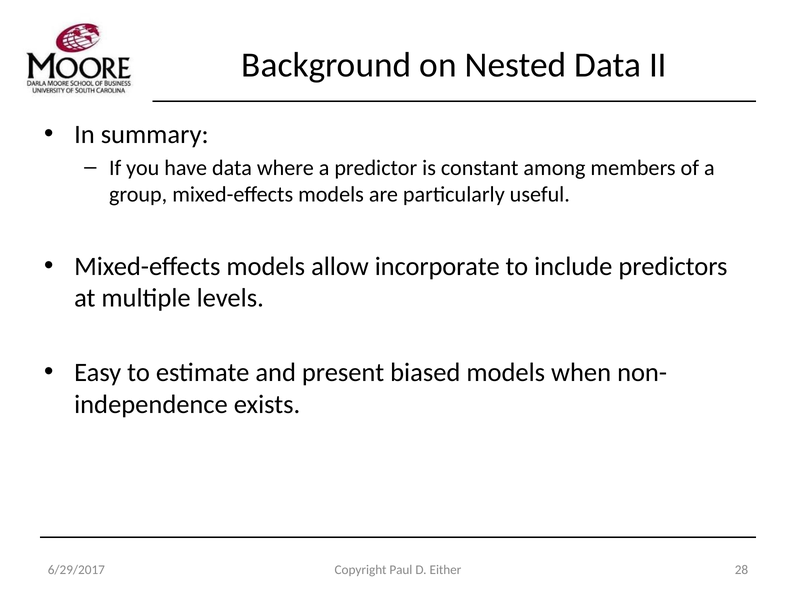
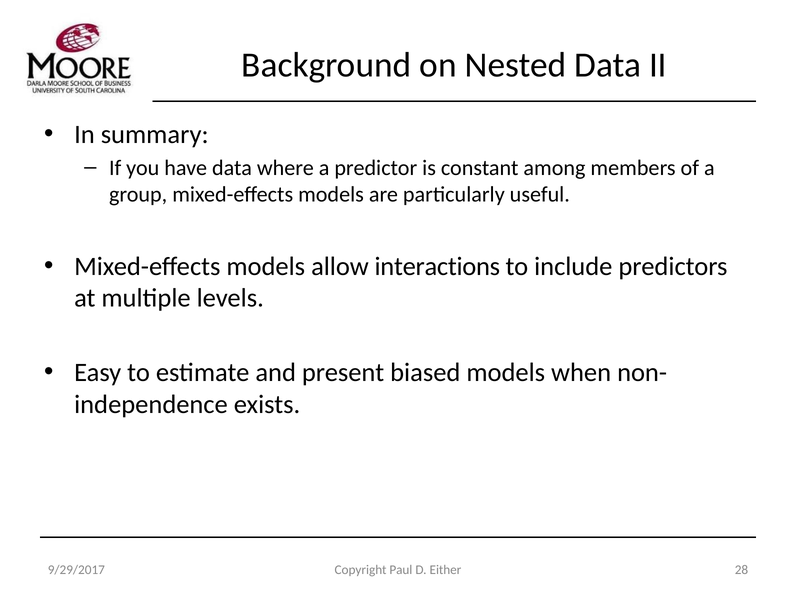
incorporate: incorporate -> interactions (437, 266)
6/29/2017: 6/29/2017 -> 9/29/2017 (76, 570)
